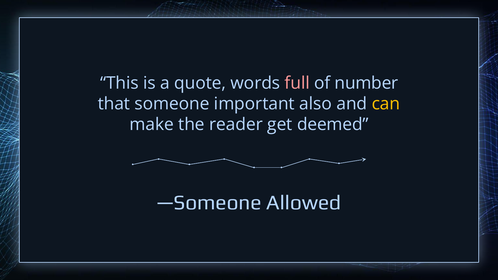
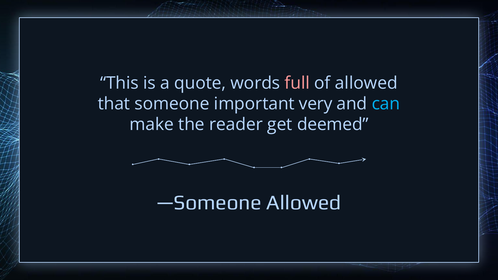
of number: number -> allowed (366, 83)
also: also -> very (316, 104)
can colour: yellow -> light blue (386, 104)
